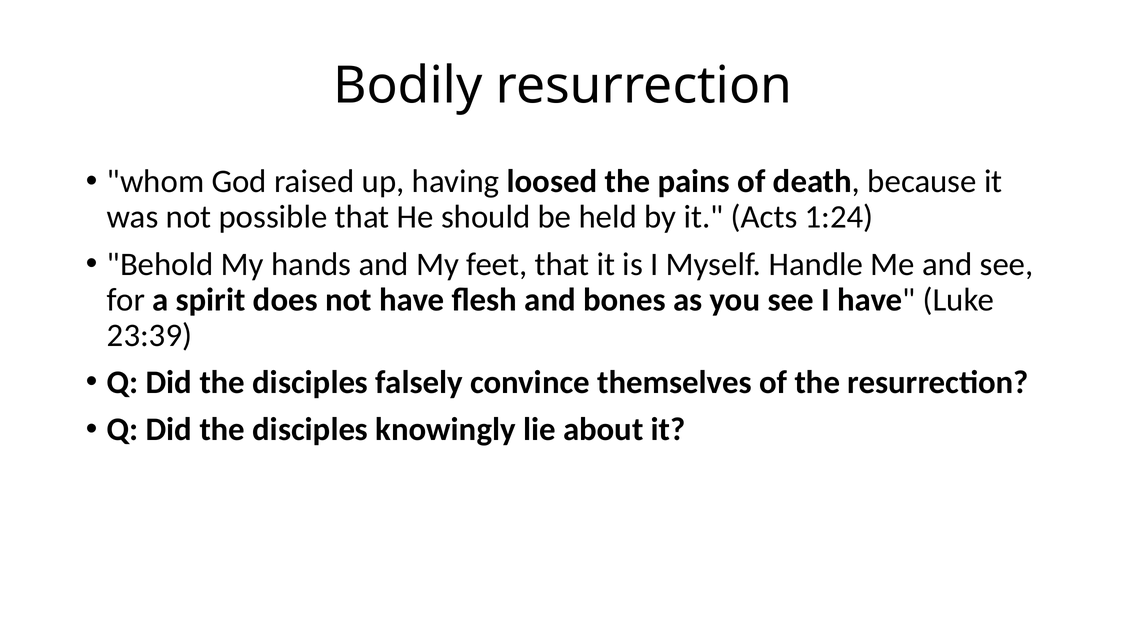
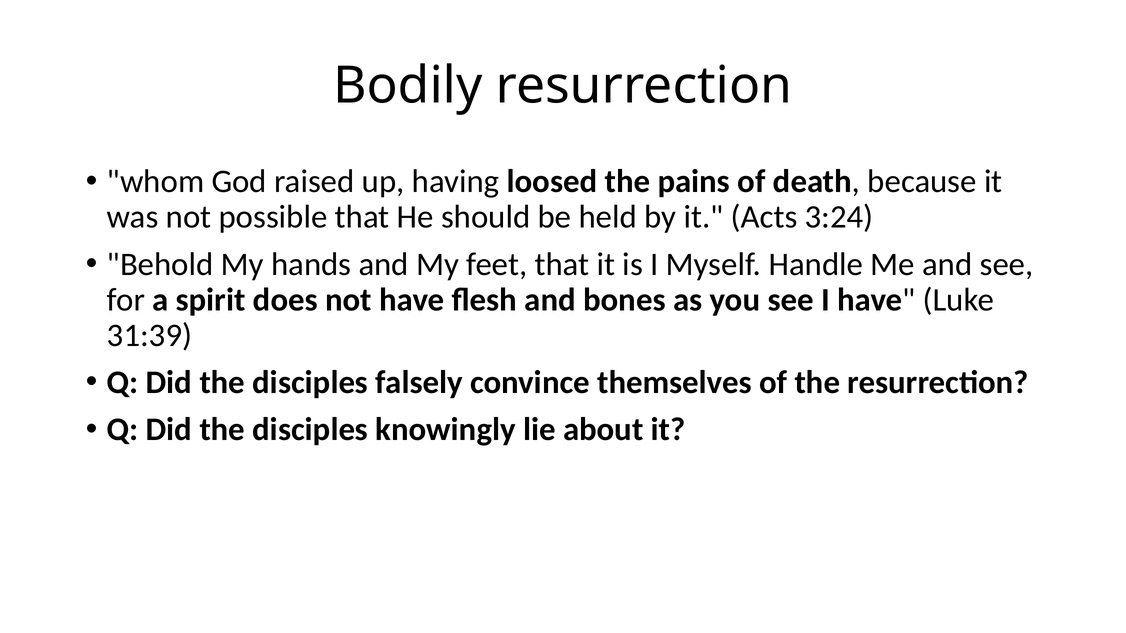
1:24: 1:24 -> 3:24 (839, 217)
23:39: 23:39 -> 31:39 (150, 335)
